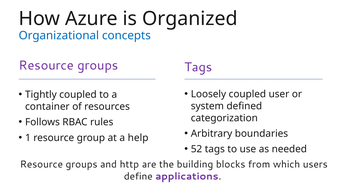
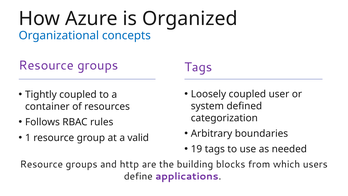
help: help -> valid (138, 138)
52: 52 -> 19 (197, 149)
